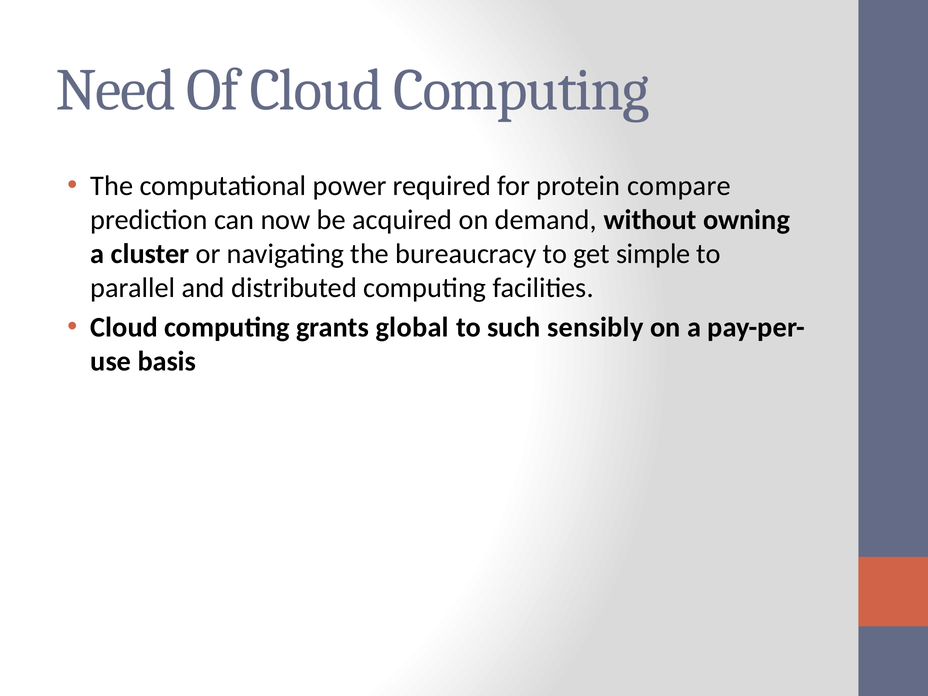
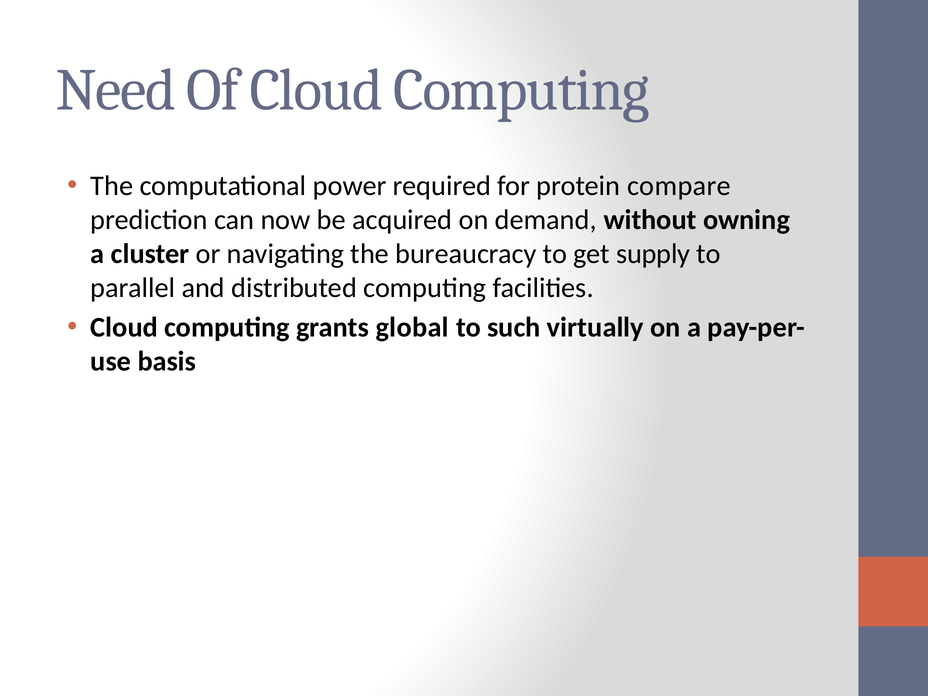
simple: simple -> supply (653, 254)
sensibly: sensibly -> virtually (595, 328)
